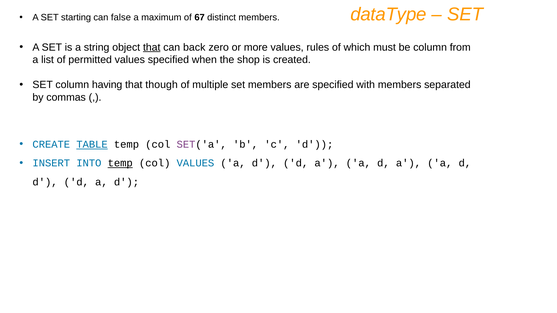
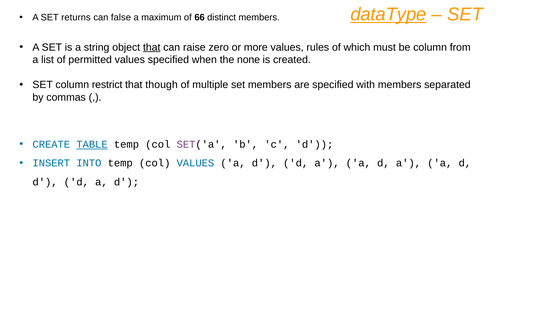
dataType underline: none -> present (388, 14)
starting: starting -> returns (76, 18)
67: 67 -> 66 (200, 18)
back: back -> raise (194, 47)
shop: shop -> none (249, 60)
having: having -> restrict (107, 85)
temp underline: present -> none (120, 163)
